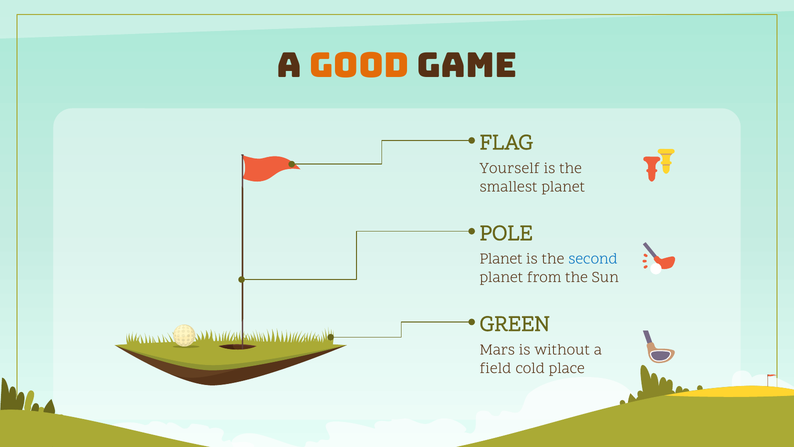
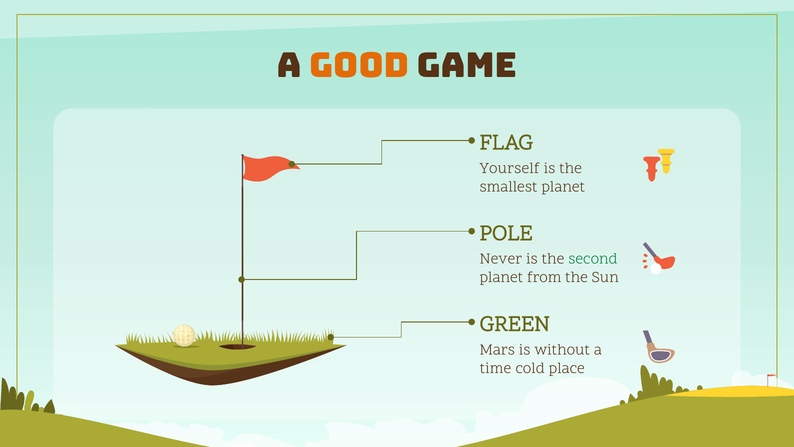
Planet: Planet -> Never (501, 259)
second colour: blue -> green (593, 259)
field: field -> time (496, 368)
